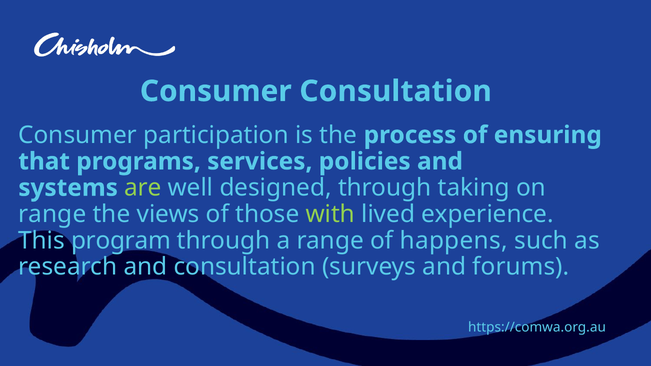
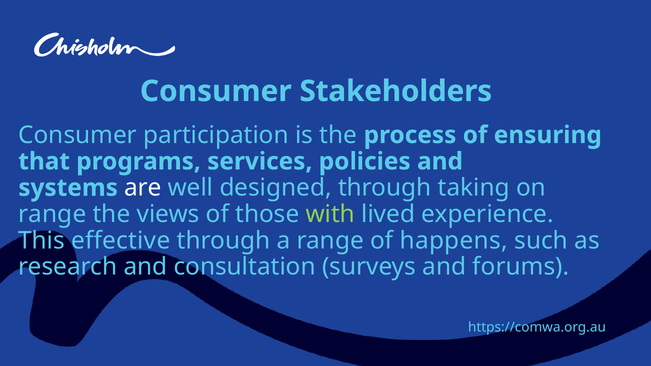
Consumer Consultation: Consultation -> Stakeholders (396, 91)
are colour: light green -> white (143, 188)
program: program -> effective (121, 241)
